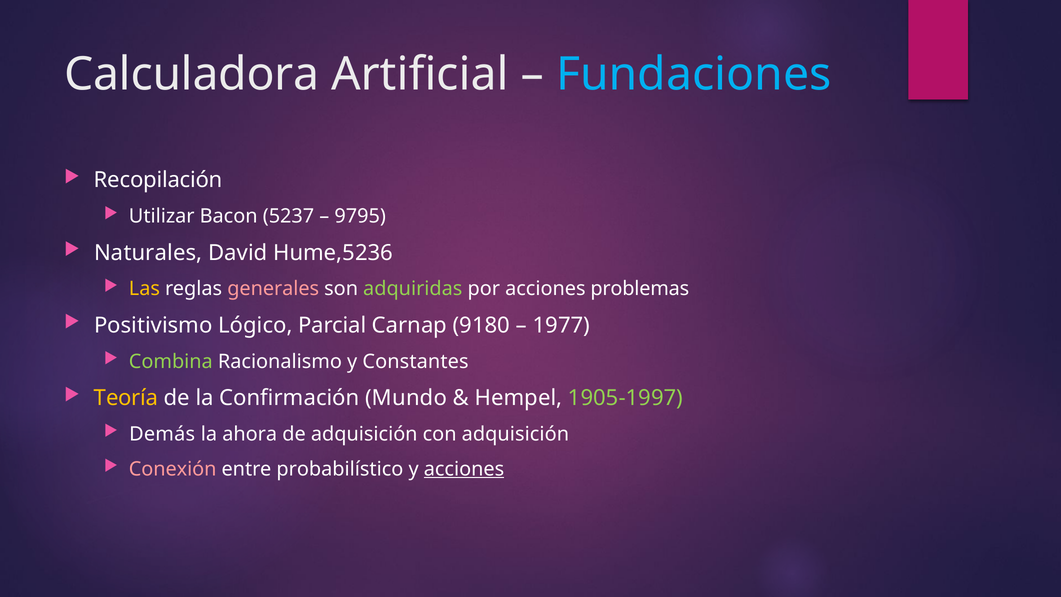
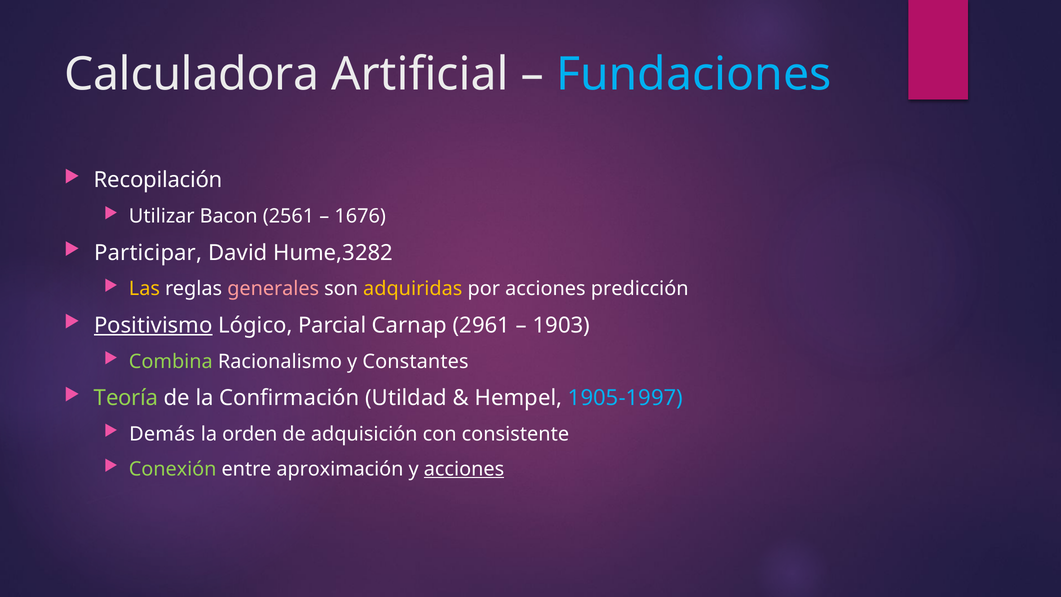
5237: 5237 -> 2561 (289, 216)
9795: 9795 -> 1676 (360, 216)
Naturales: Naturales -> Participar (148, 253)
Hume,5236: Hume,5236 -> Hume,3282 (333, 253)
adquiridas colour: light green -> yellow (413, 289)
problemas: problemas -> predicción (640, 289)
Positivismo underline: none -> present (153, 325)
9180: 9180 -> 2961 (481, 325)
1977: 1977 -> 1903 (561, 325)
Teoría colour: yellow -> light green (126, 398)
Mundo: Mundo -> Utildad (406, 398)
1905-1997 colour: light green -> light blue (625, 398)
ahora: ahora -> orden (250, 434)
con adquisición: adquisición -> consistente (515, 434)
Conexión colour: pink -> light green (173, 469)
probabilístico: probabilístico -> aproximación (340, 469)
